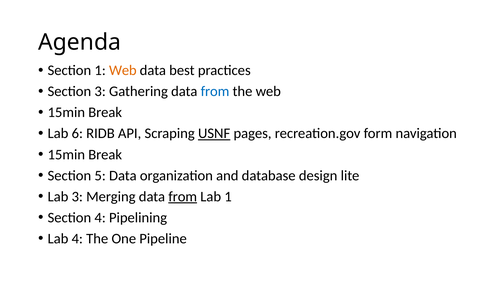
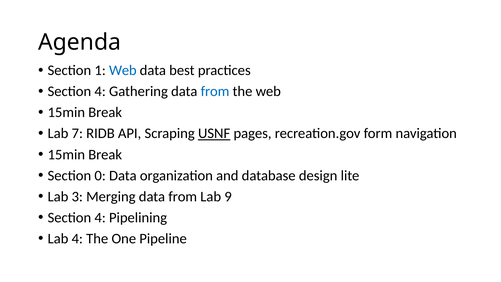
Web colour: orange -> blue (123, 70)
3: 3 -> 4 (100, 91)
6: 6 -> 7 (77, 133)
5: 5 -> 0 (100, 175)
from underline: present -> none (183, 196)
Lab 1: 1 -> 9 (228, 196)
